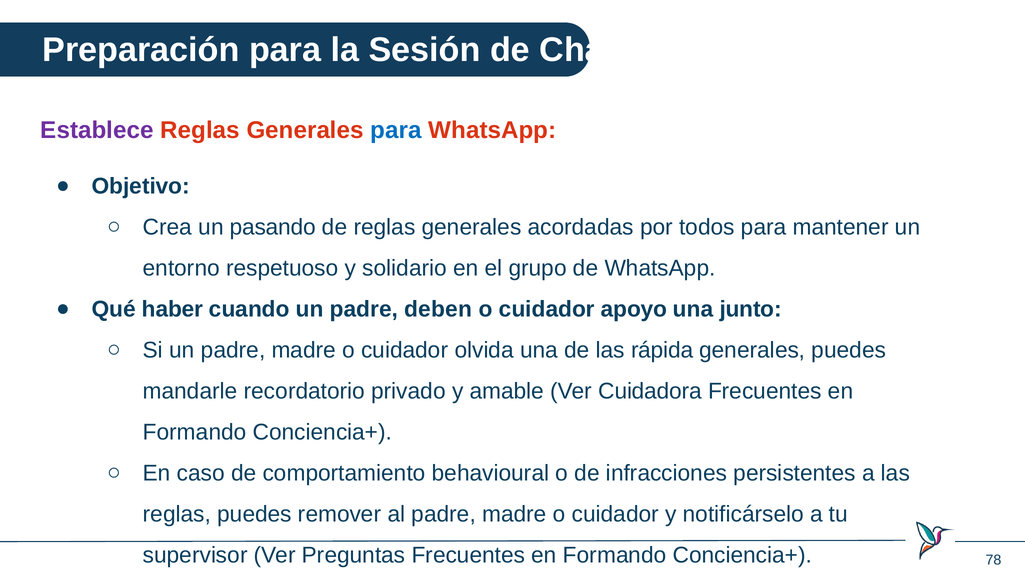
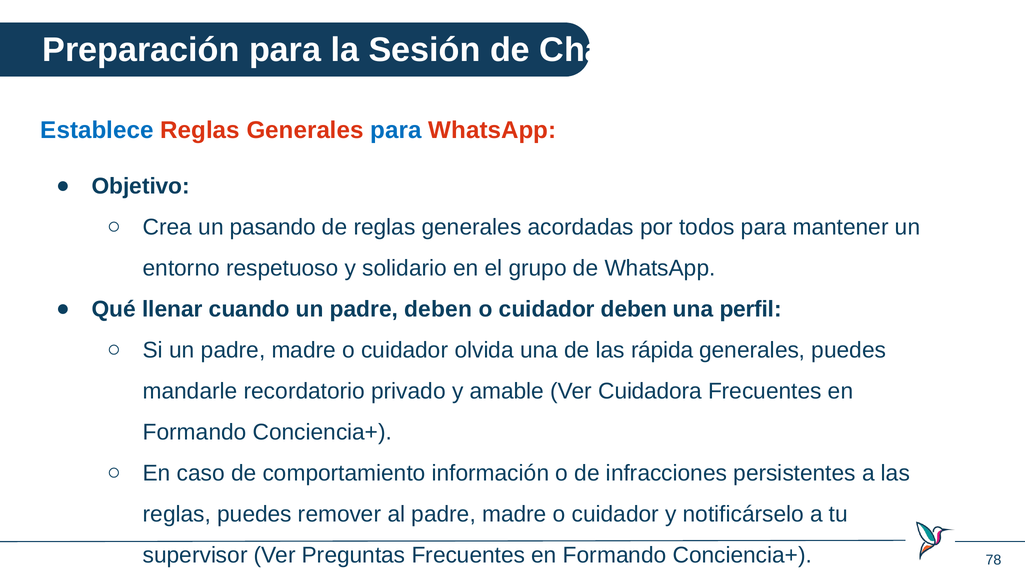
Establece colour: purple -> blue (97, 130)
haber: haber -> llenar (172, 309)
cuidador apoyo: apoyo -> deben (634, 309)
junto: junto -> perfil (751, 309)
behavioural: behavioural -> información (490, 473)
